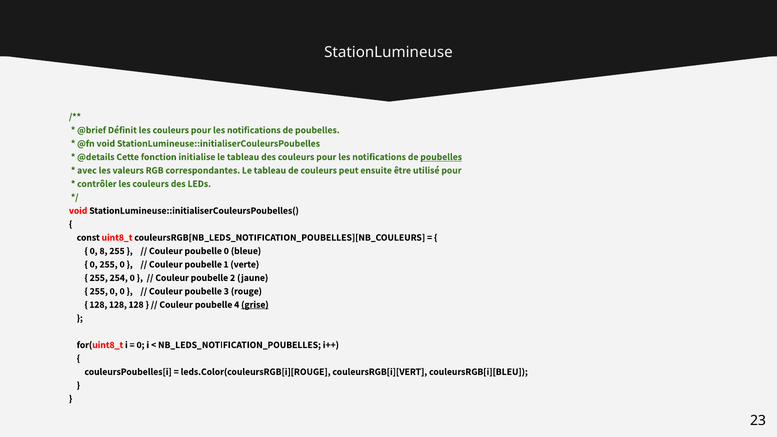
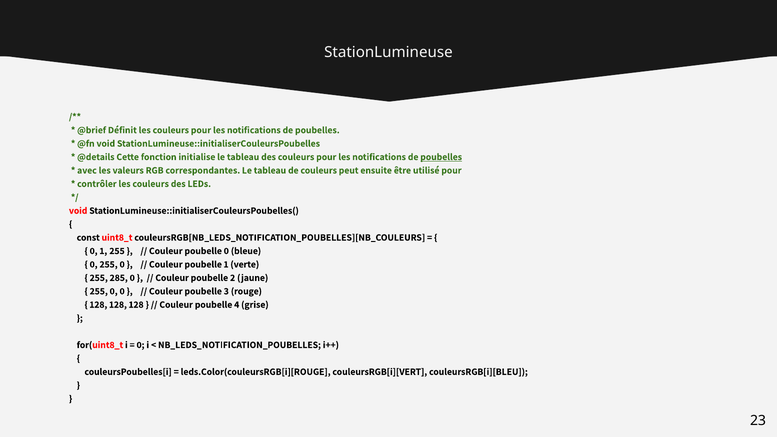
0 8: 8 -> 1 (103, 251)
254: 254 -> 285 (119, 278)
grise underline: present -> none (255, 305)
